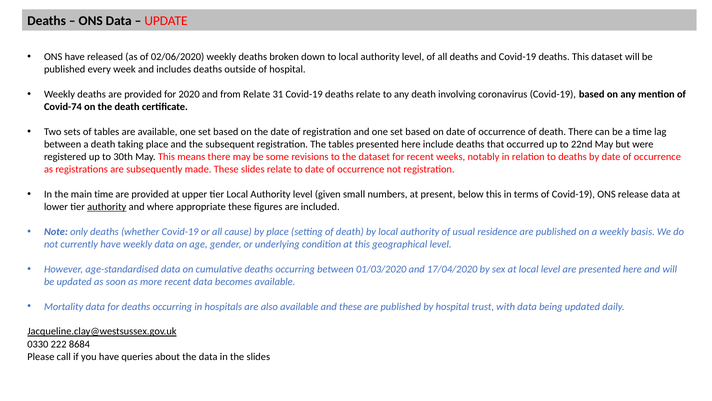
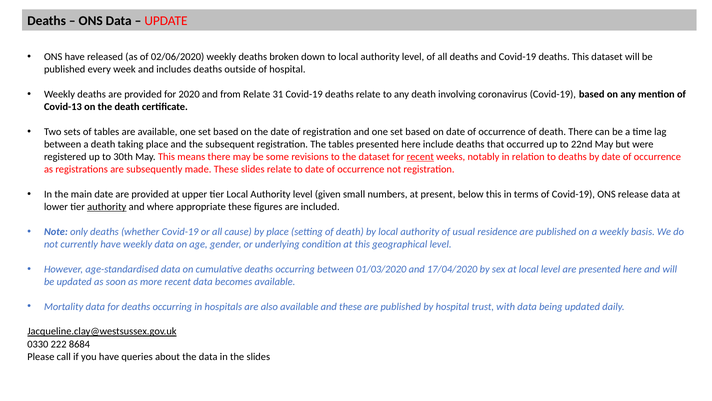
Covid-74: Covid-74 -> Covid-13 (63, 107)
recent underline: none -> present (420, 157)
main time: time -> date (104, 194)
